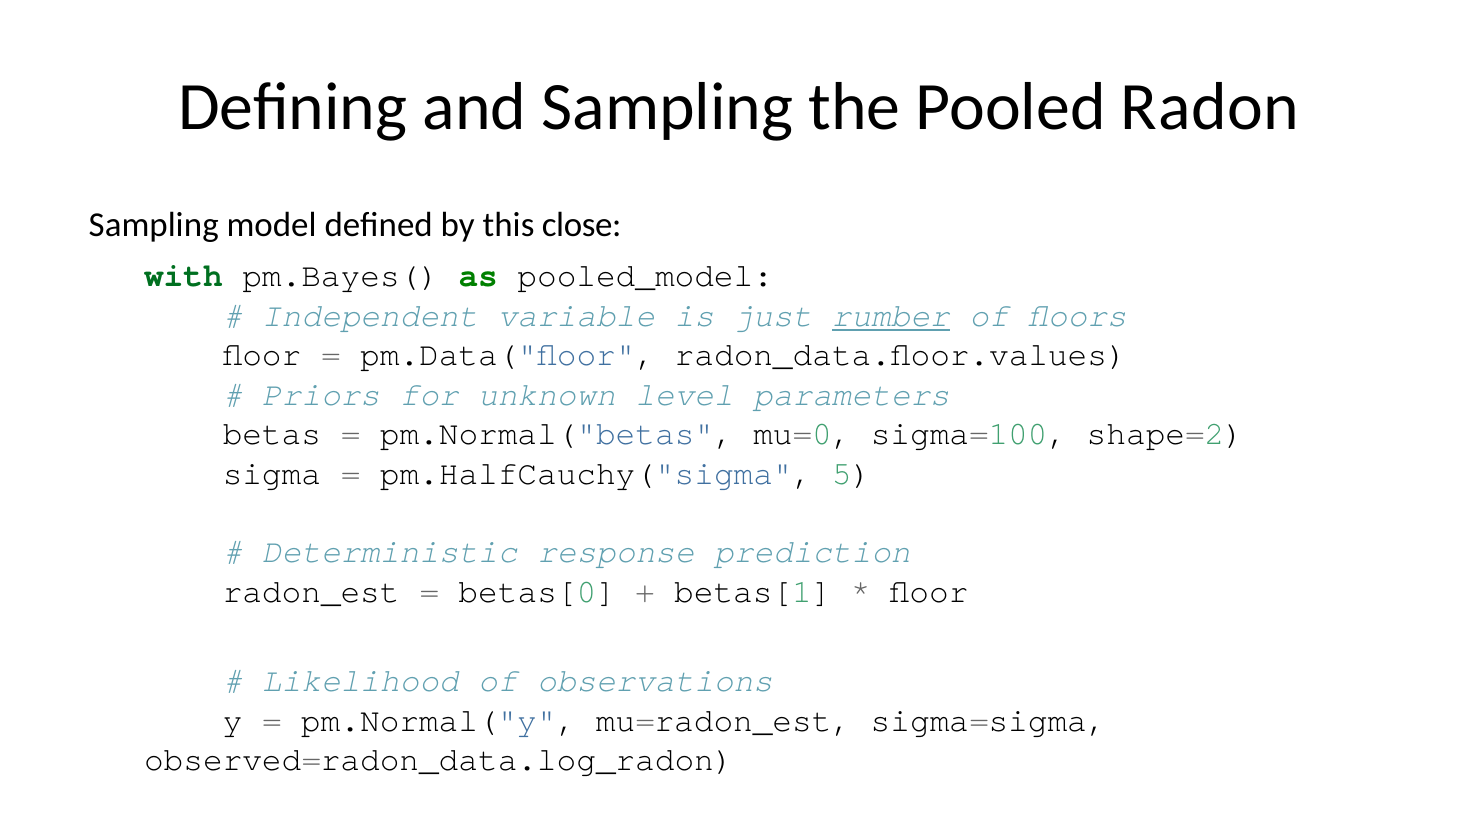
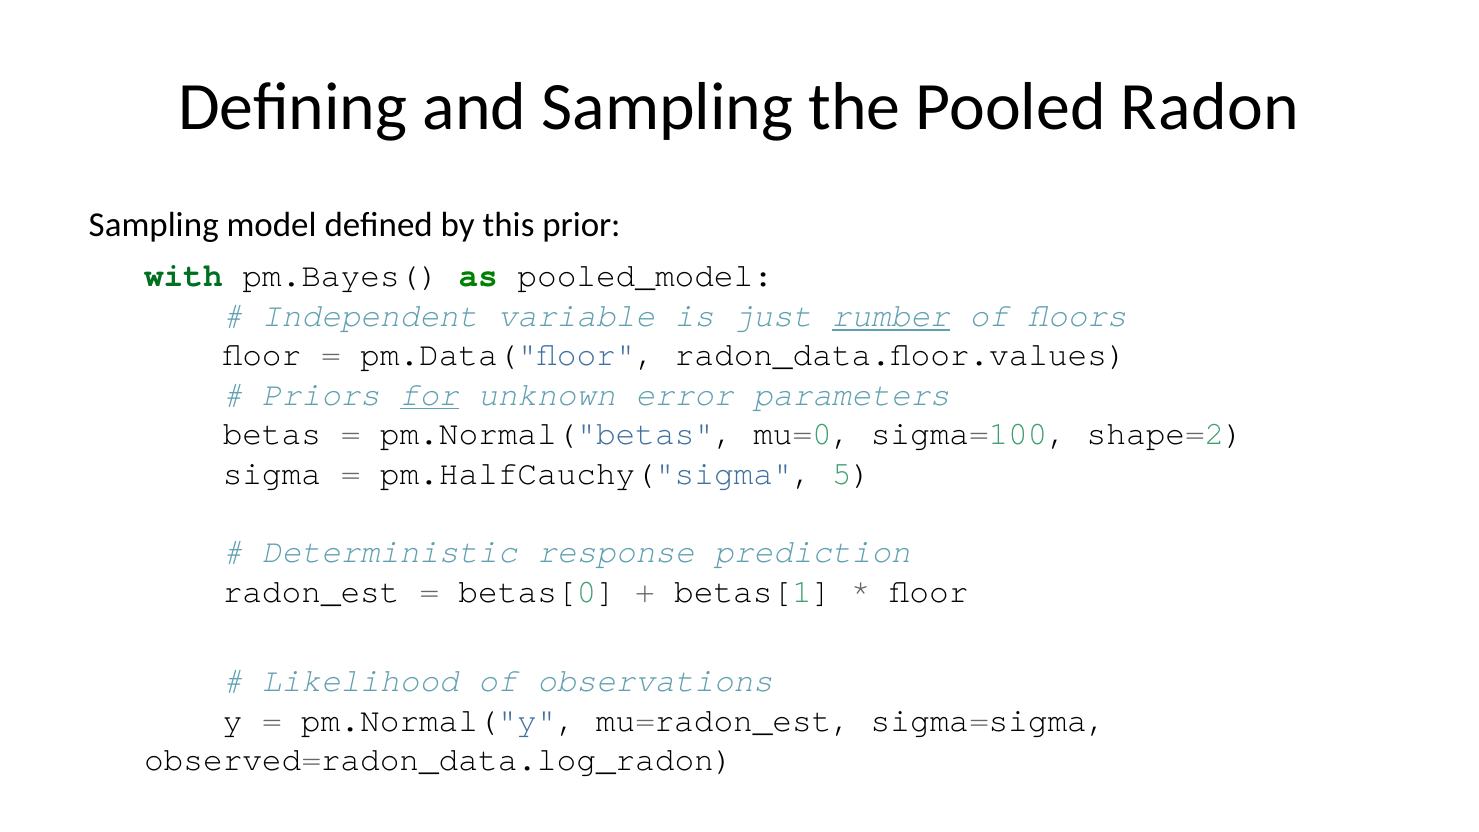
close: close -> prior (581, 225)
for underline: none -> present (429, 394)
level: level -> error (684, 394)
